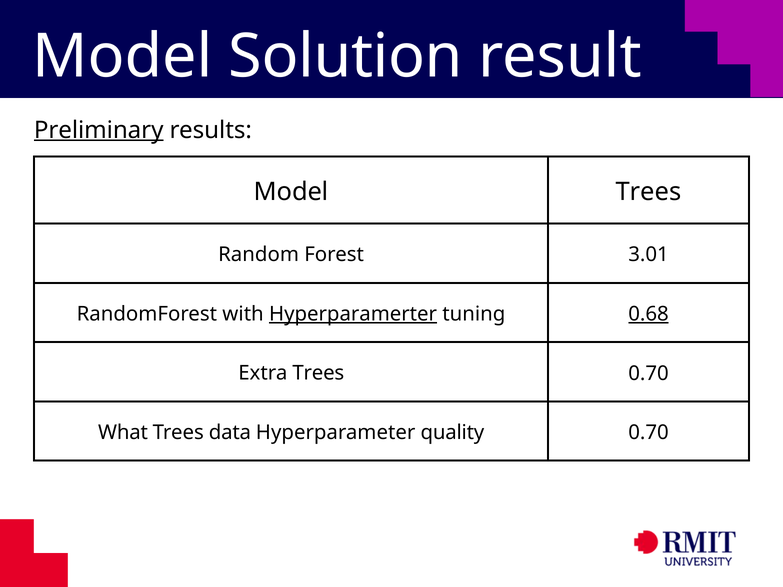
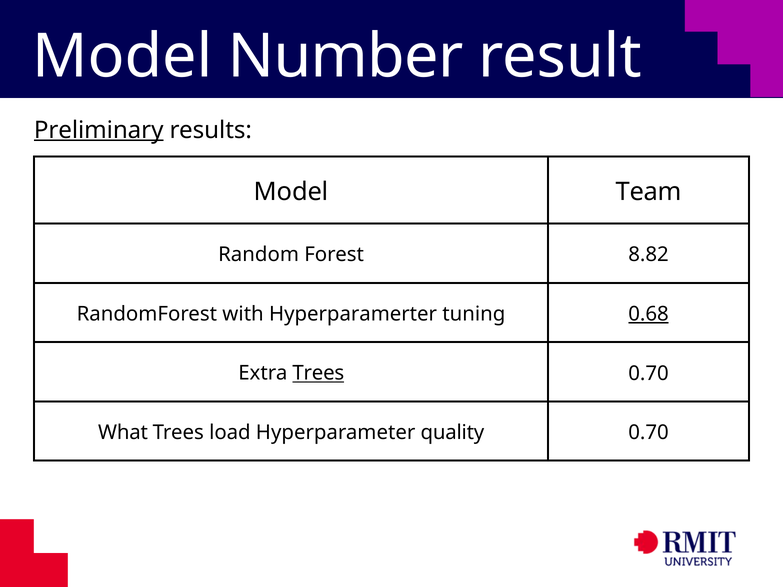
Solution: Solution -> Number (346, 56)
Model Trees: Trees -> Team (649, 192)
3.01: 3.01 -> 8.82 (649, 255)
Hyperparamerter underline: present -> none (353, 314)
Trees underline: none -> present (318, 373)
data: data -> load (230, 433)
